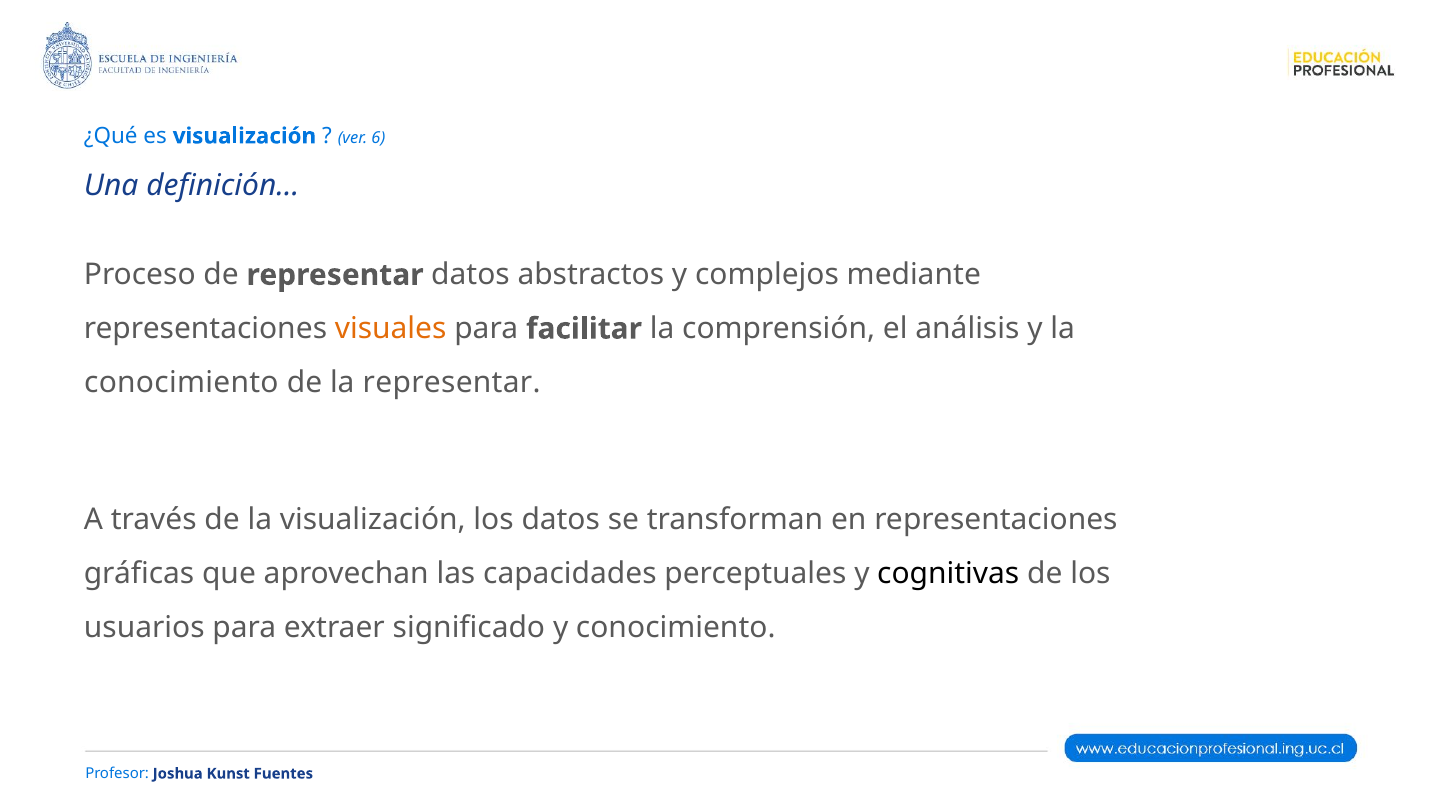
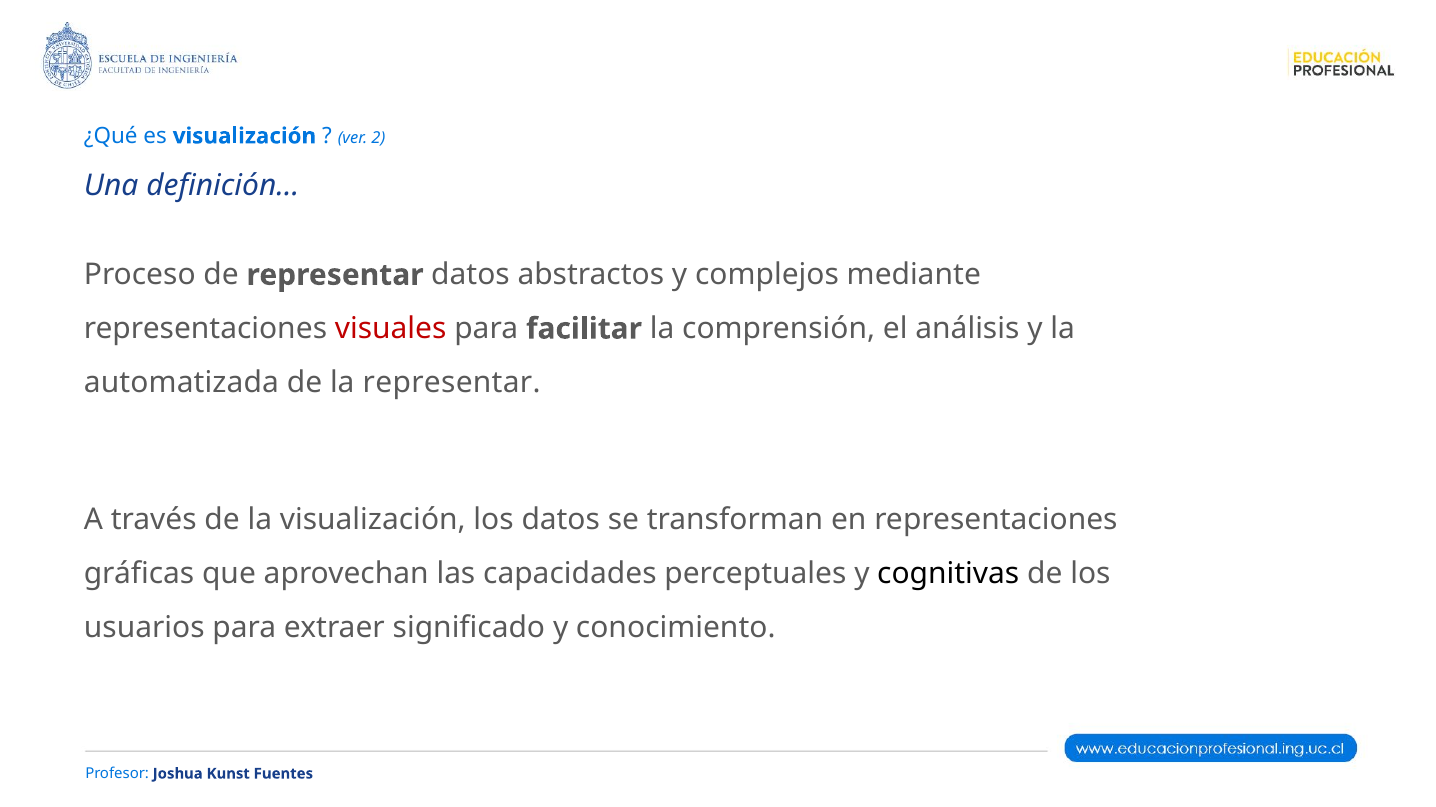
6: 6 -> 2 (378, 138)
visuales colour: orange -> red (391, 329)
conocimiento: conocimiento -> automatizada (181, 383)
